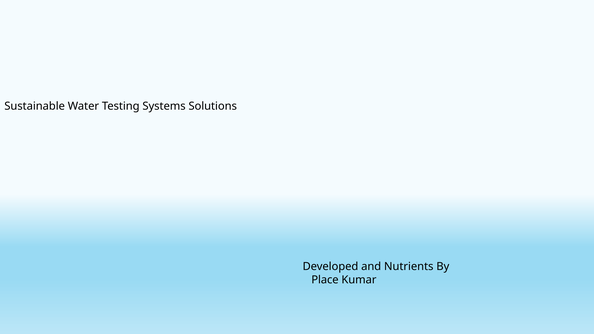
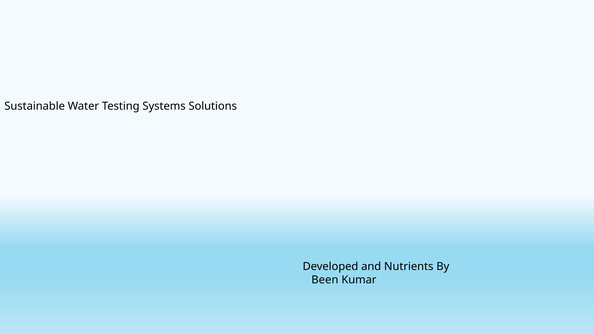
Place: Place -> Been (325, 280)
